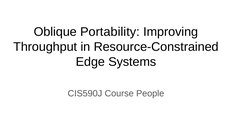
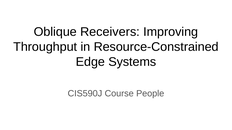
Portability: Portability -> Receivers (110, 32)
